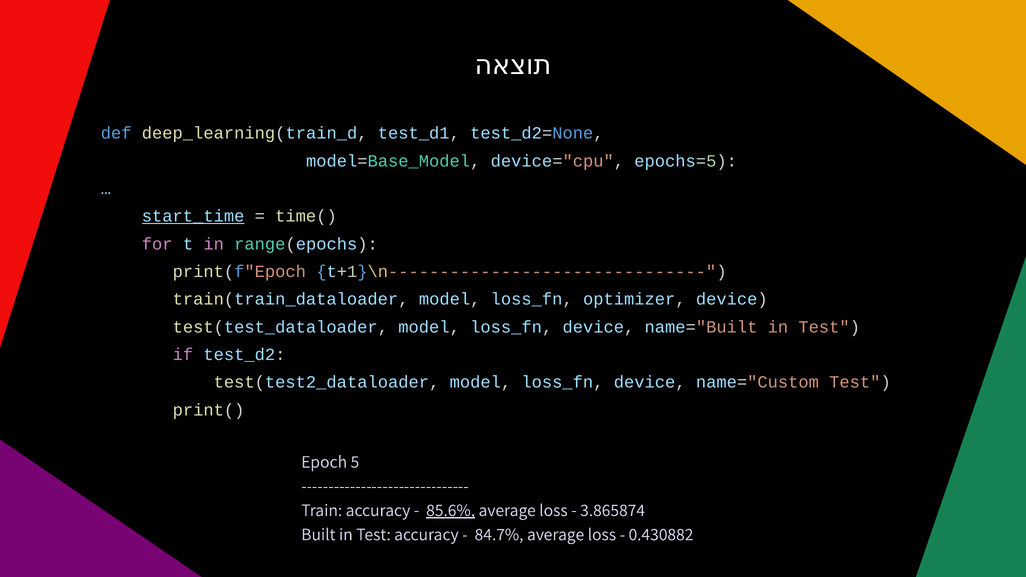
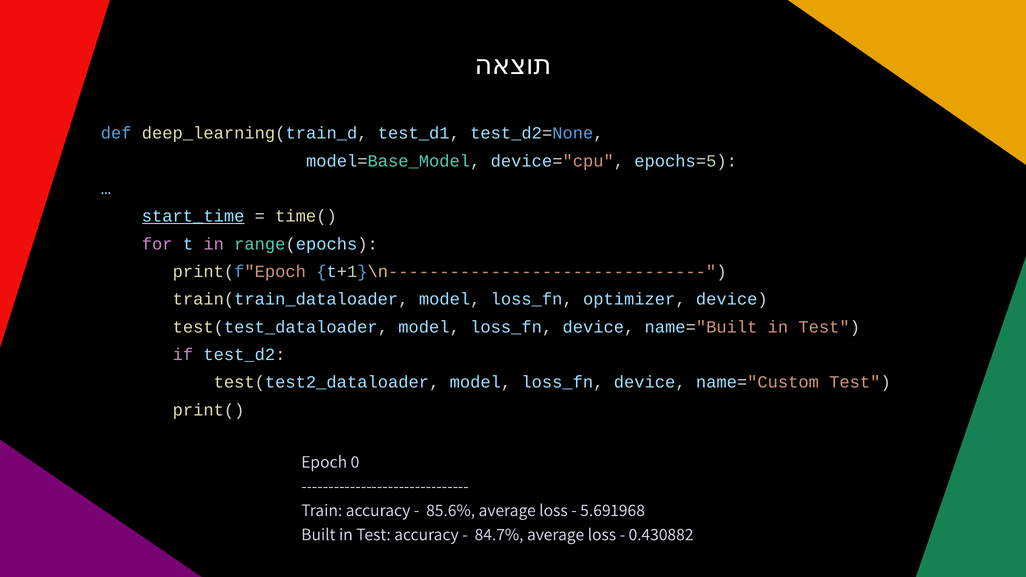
5: 5 -> 0 (355, 462)
85.6% underline: present -> none (451, 510)
3.865874: 3.865874 -> 5.691968 (613, 510)
